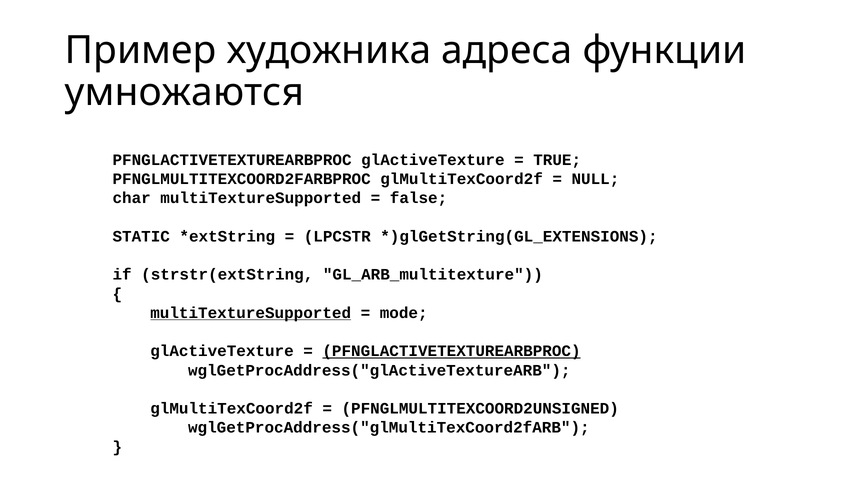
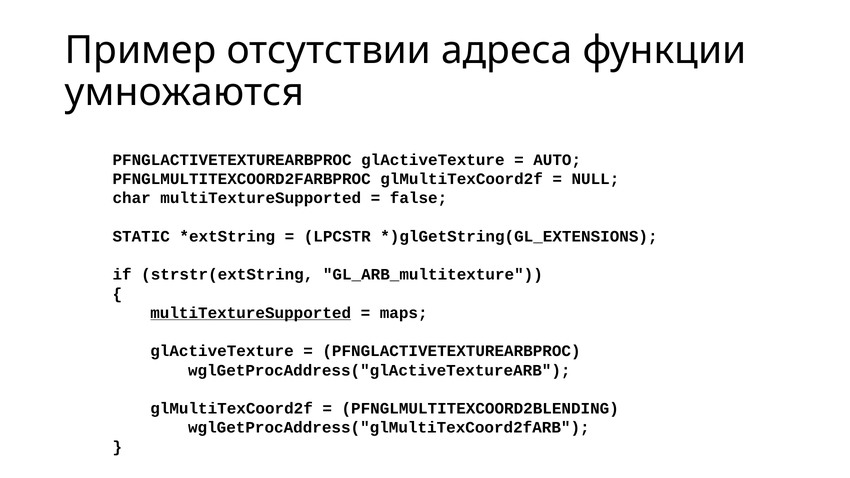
художника: художника -> отсутствии (329, 50)
TRUE: TRUE -> AUTO (557, 160)
mode: mode -> maps (404, 313)
PFNGLACTIVETEXTUREARBPROC underline: present -> none (451, 351)
PFNGLMULTITEXCOORD2UNSIGNED: PFNGLMULTITEXCOORD2UNSIGNED -> PFNGLMULTITEXCOORD2BLENDING (480, 409)
